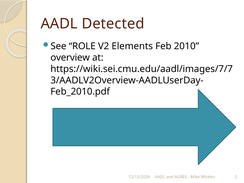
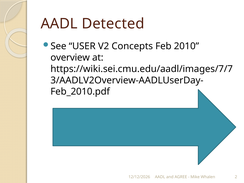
ROLE: ROLE -> USER (82, 46)
Elements: Elements -> Concepts (132, 46)
